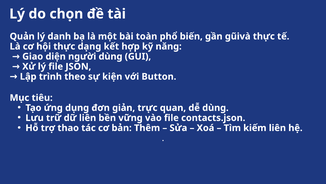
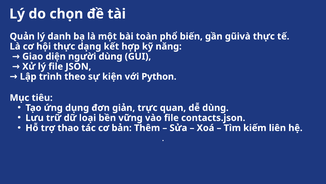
Button: Button -> Python (159, 76)
dữ liên: liên -> loại (88, 118)
